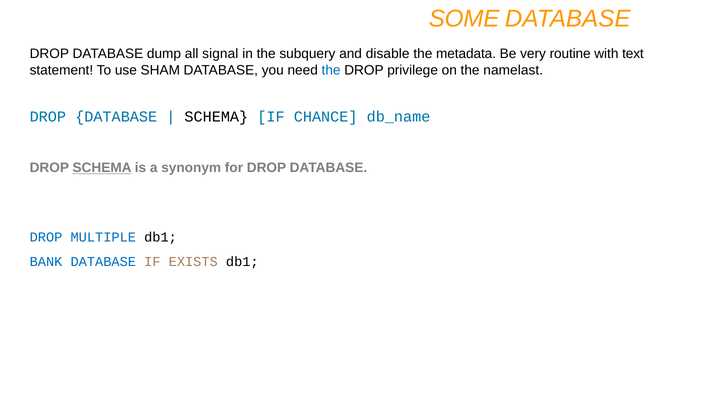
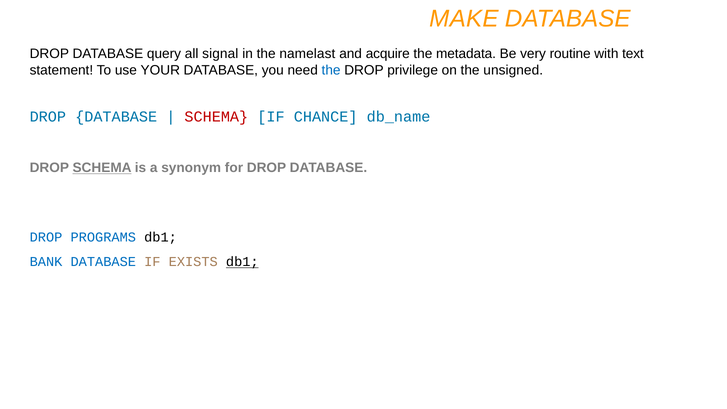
SOME: SOME -> MAKE (464, 19)
dump: dump -> query (164, 54)
subquery: subquery -> namelast (307, 54)
disable: disable -> acquire (388, 54)
SHAM: SHAM -> YOUR (160, 70)
namelast: namelast -> unsigned (513, 70)
SCHEMA colour: black -> red (216, 117)
MULTIPLE: MULTIPLE -> PROGRAMS (103, 237)
db1 underline: none -> present (242, 262)
